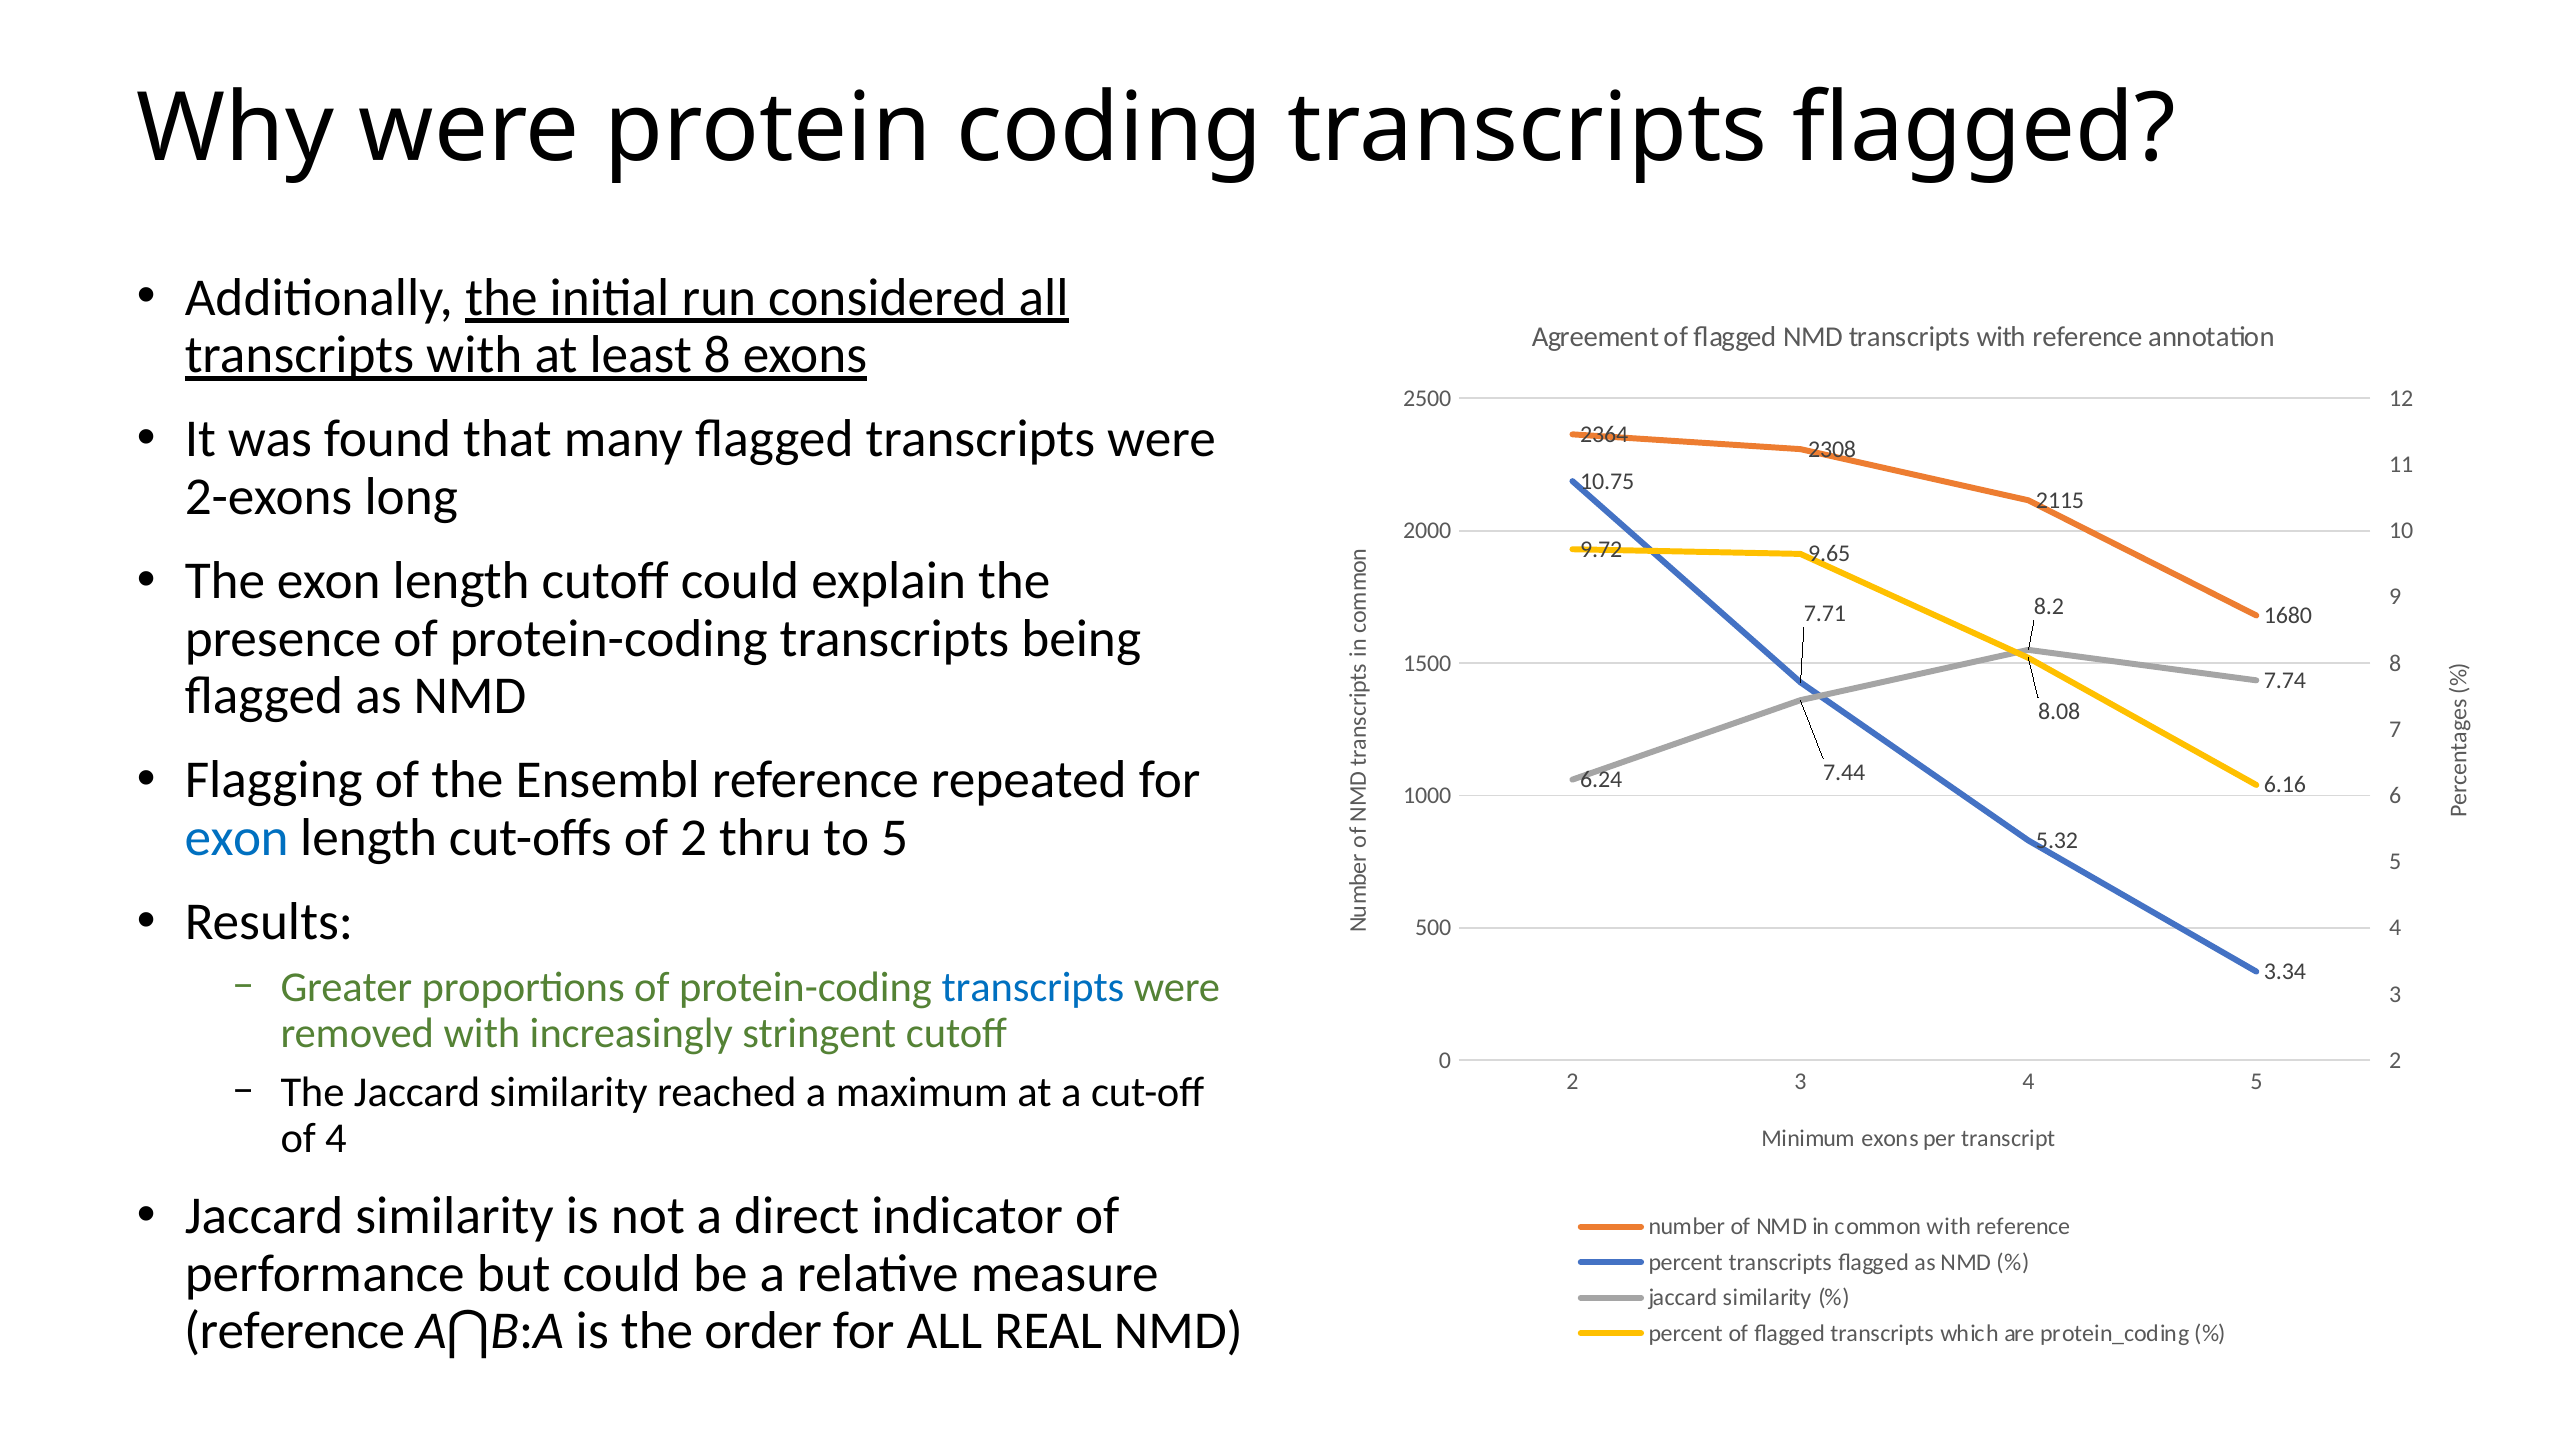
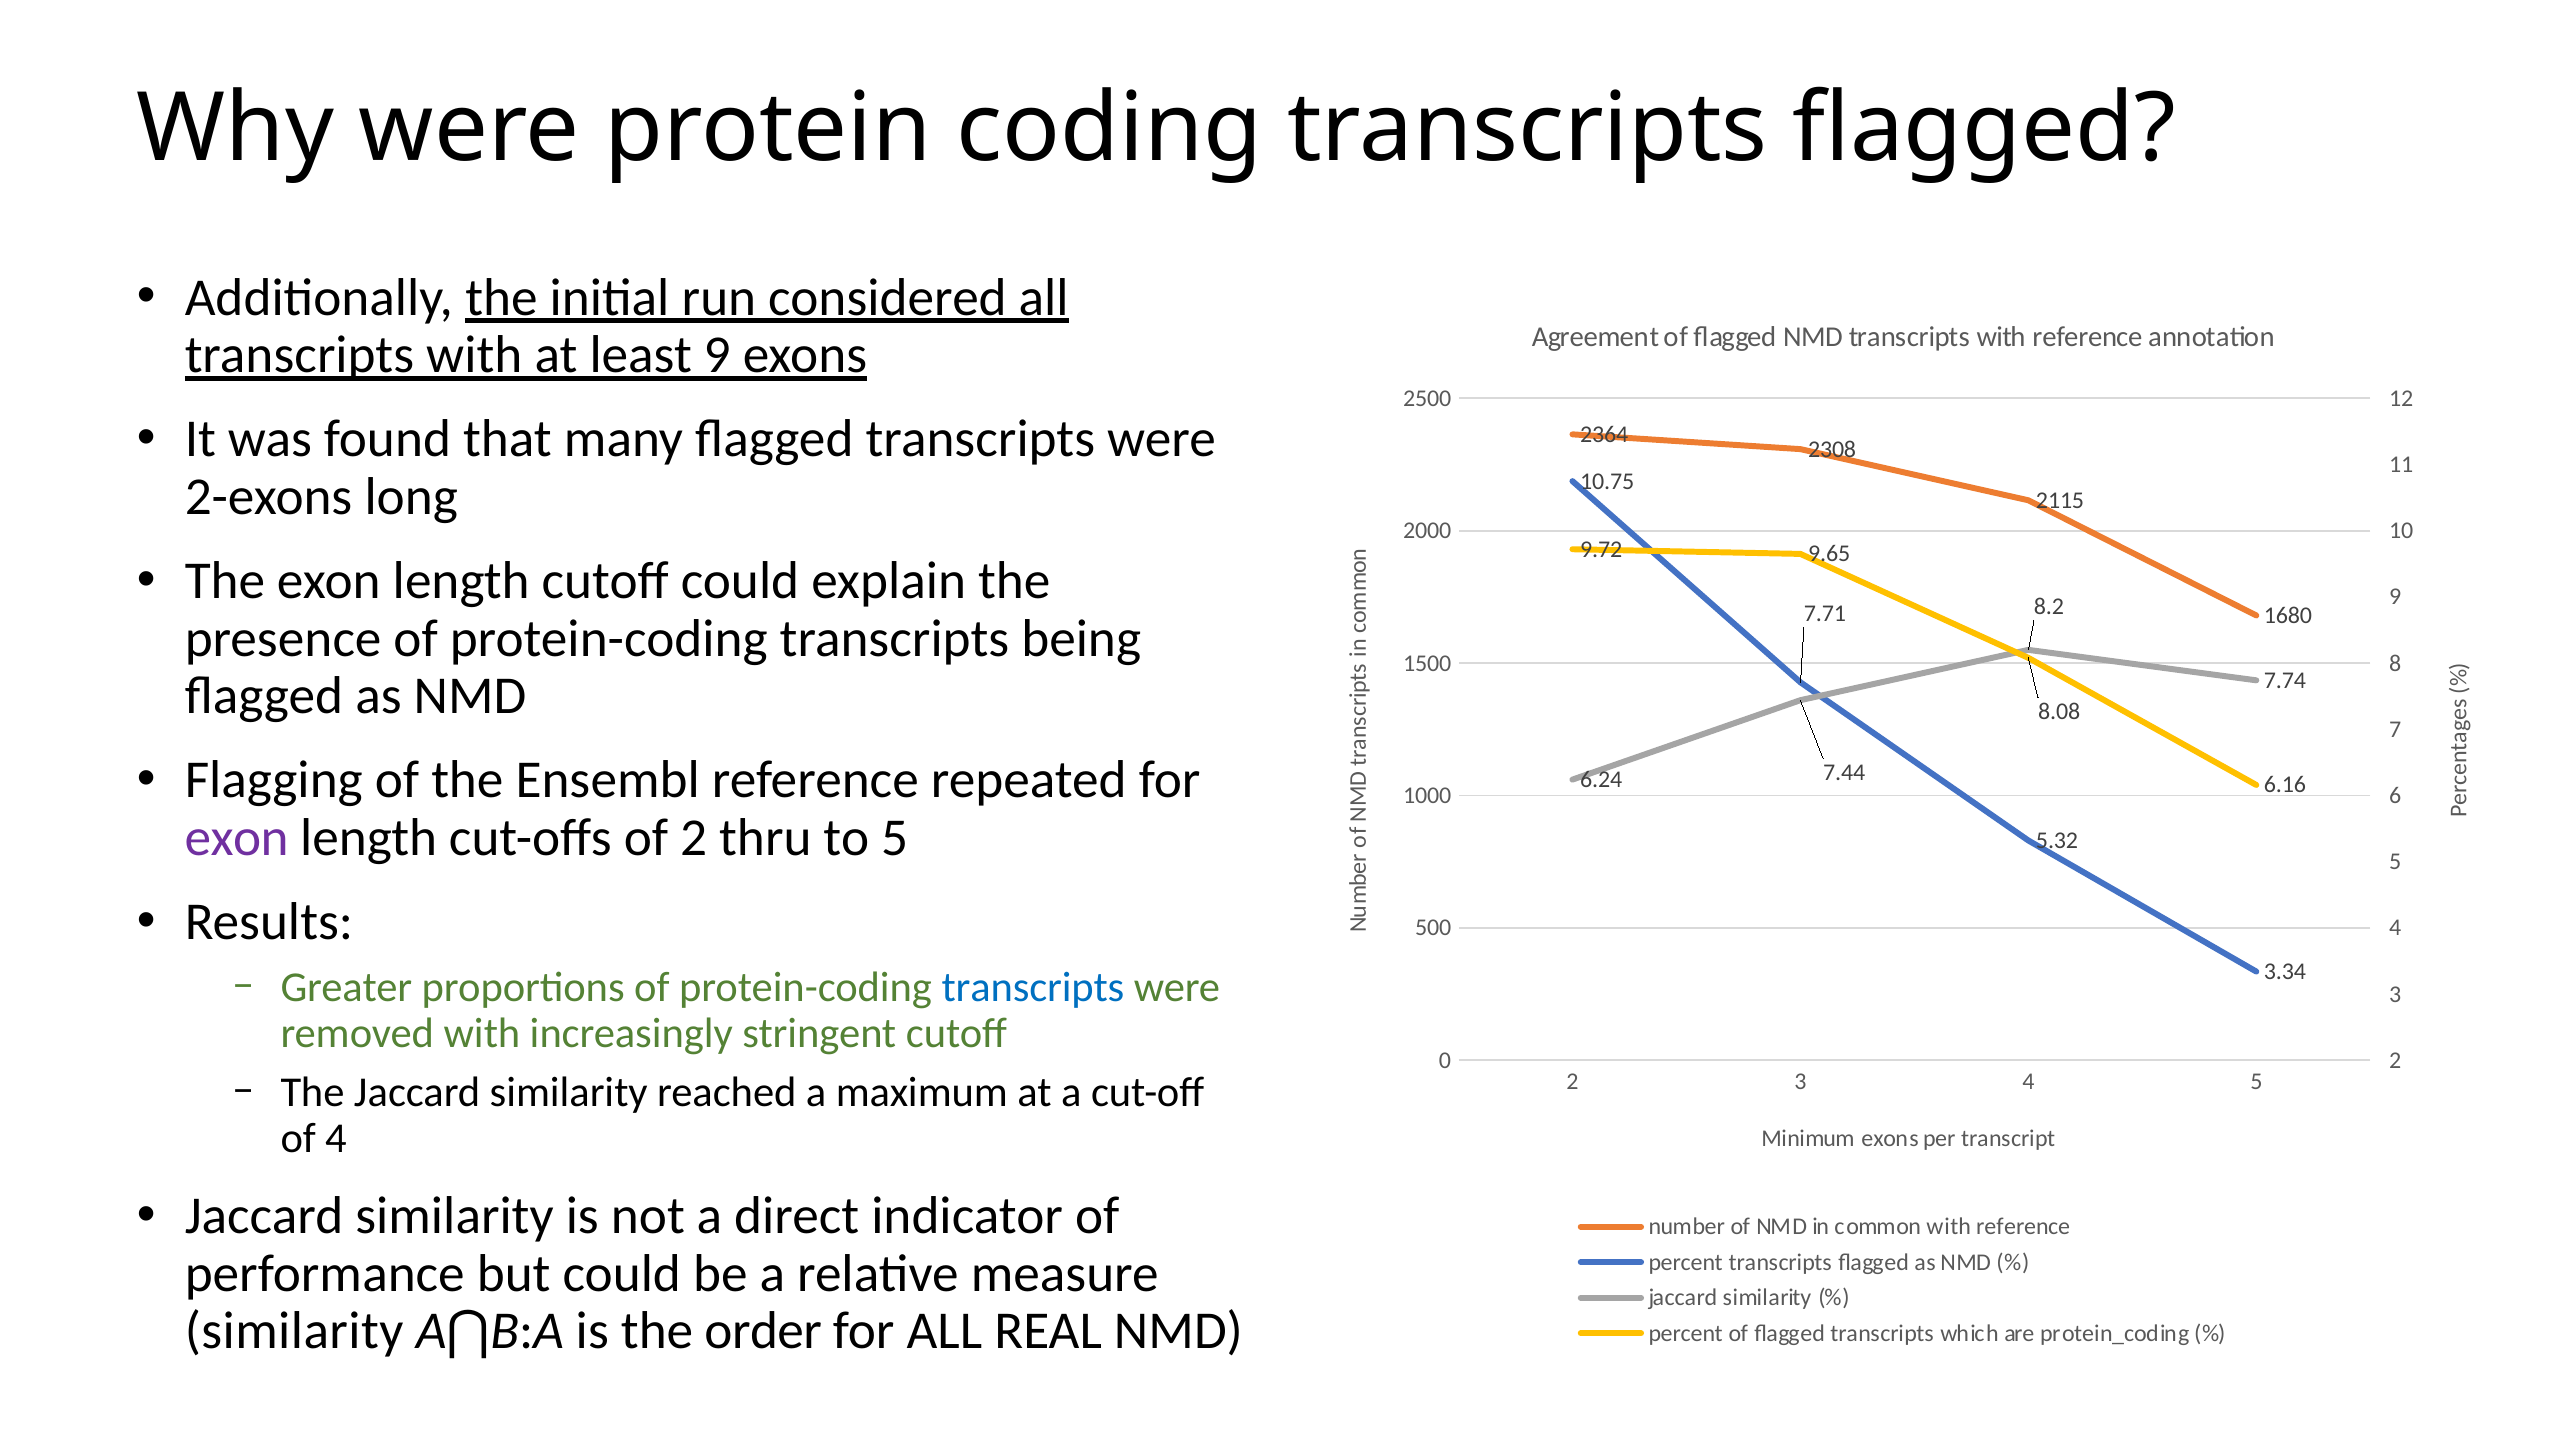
least 8: 8 -> 9 (717, 355)
exon colour: blue -> purple (237, 838)
reference: reference -> similarity (294, 1332)
